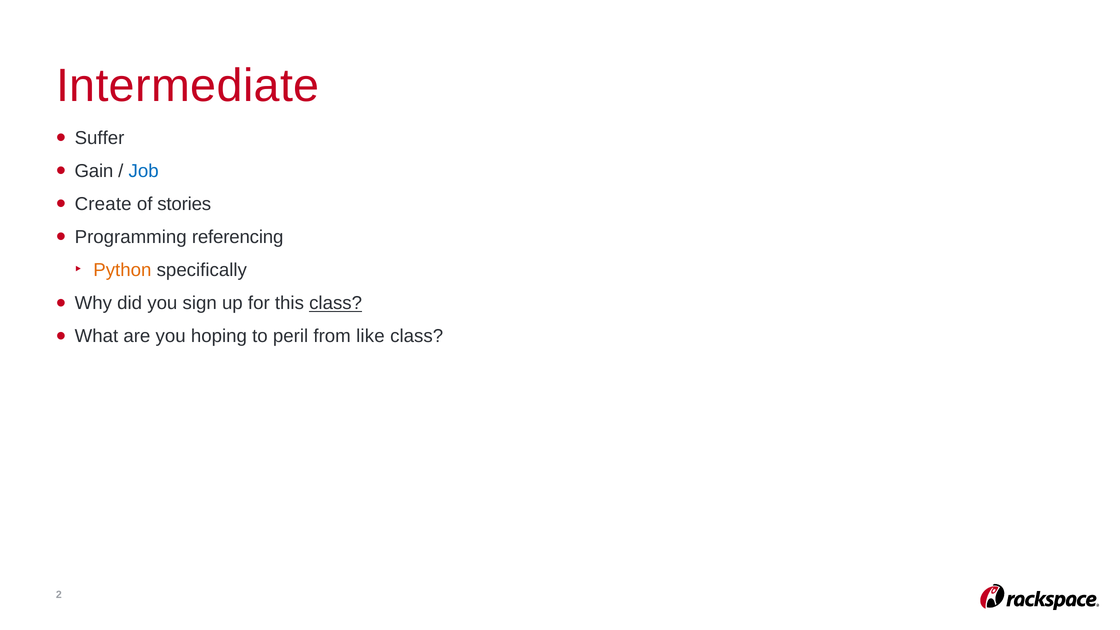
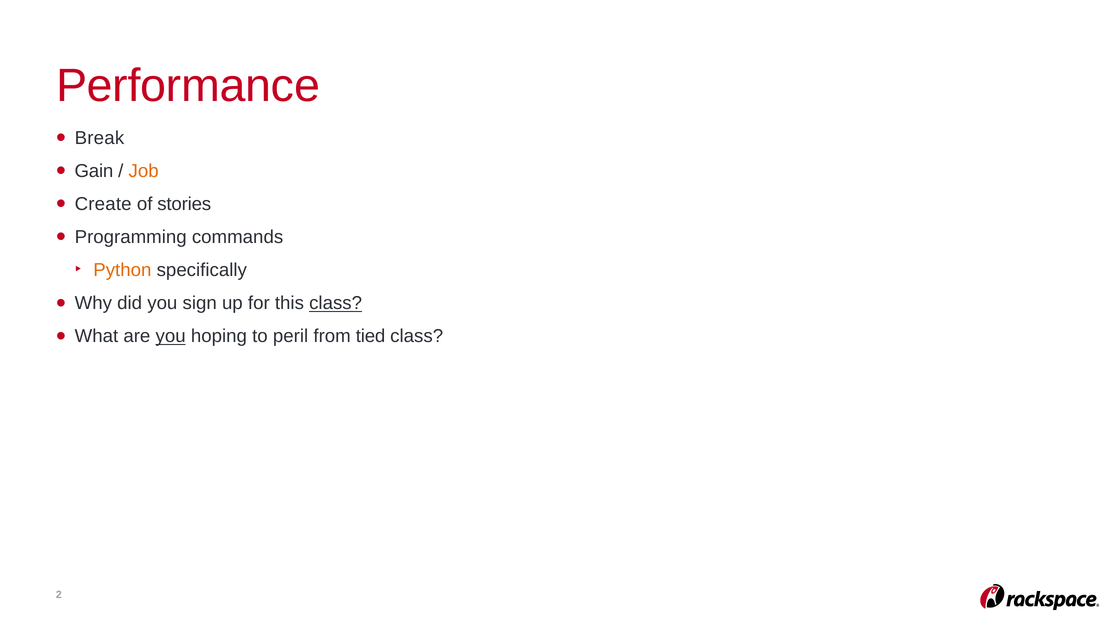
Intermediate: Intermediate -> Performance (188, 86)
Suffer: Suffer -> Break (99, 138)
Job colour: blue -> orange (144, 171)
referencing: referencing -> commands (238, 237)
you underline: none -> present (171, 336)
like: like -> tied (371, 336)
